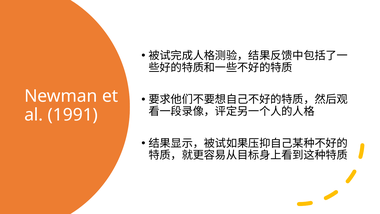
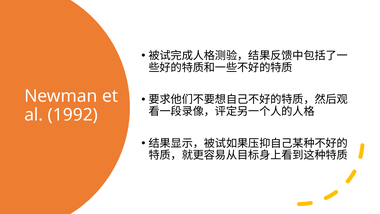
1991: 1991 -> 1992 (73, 115)
